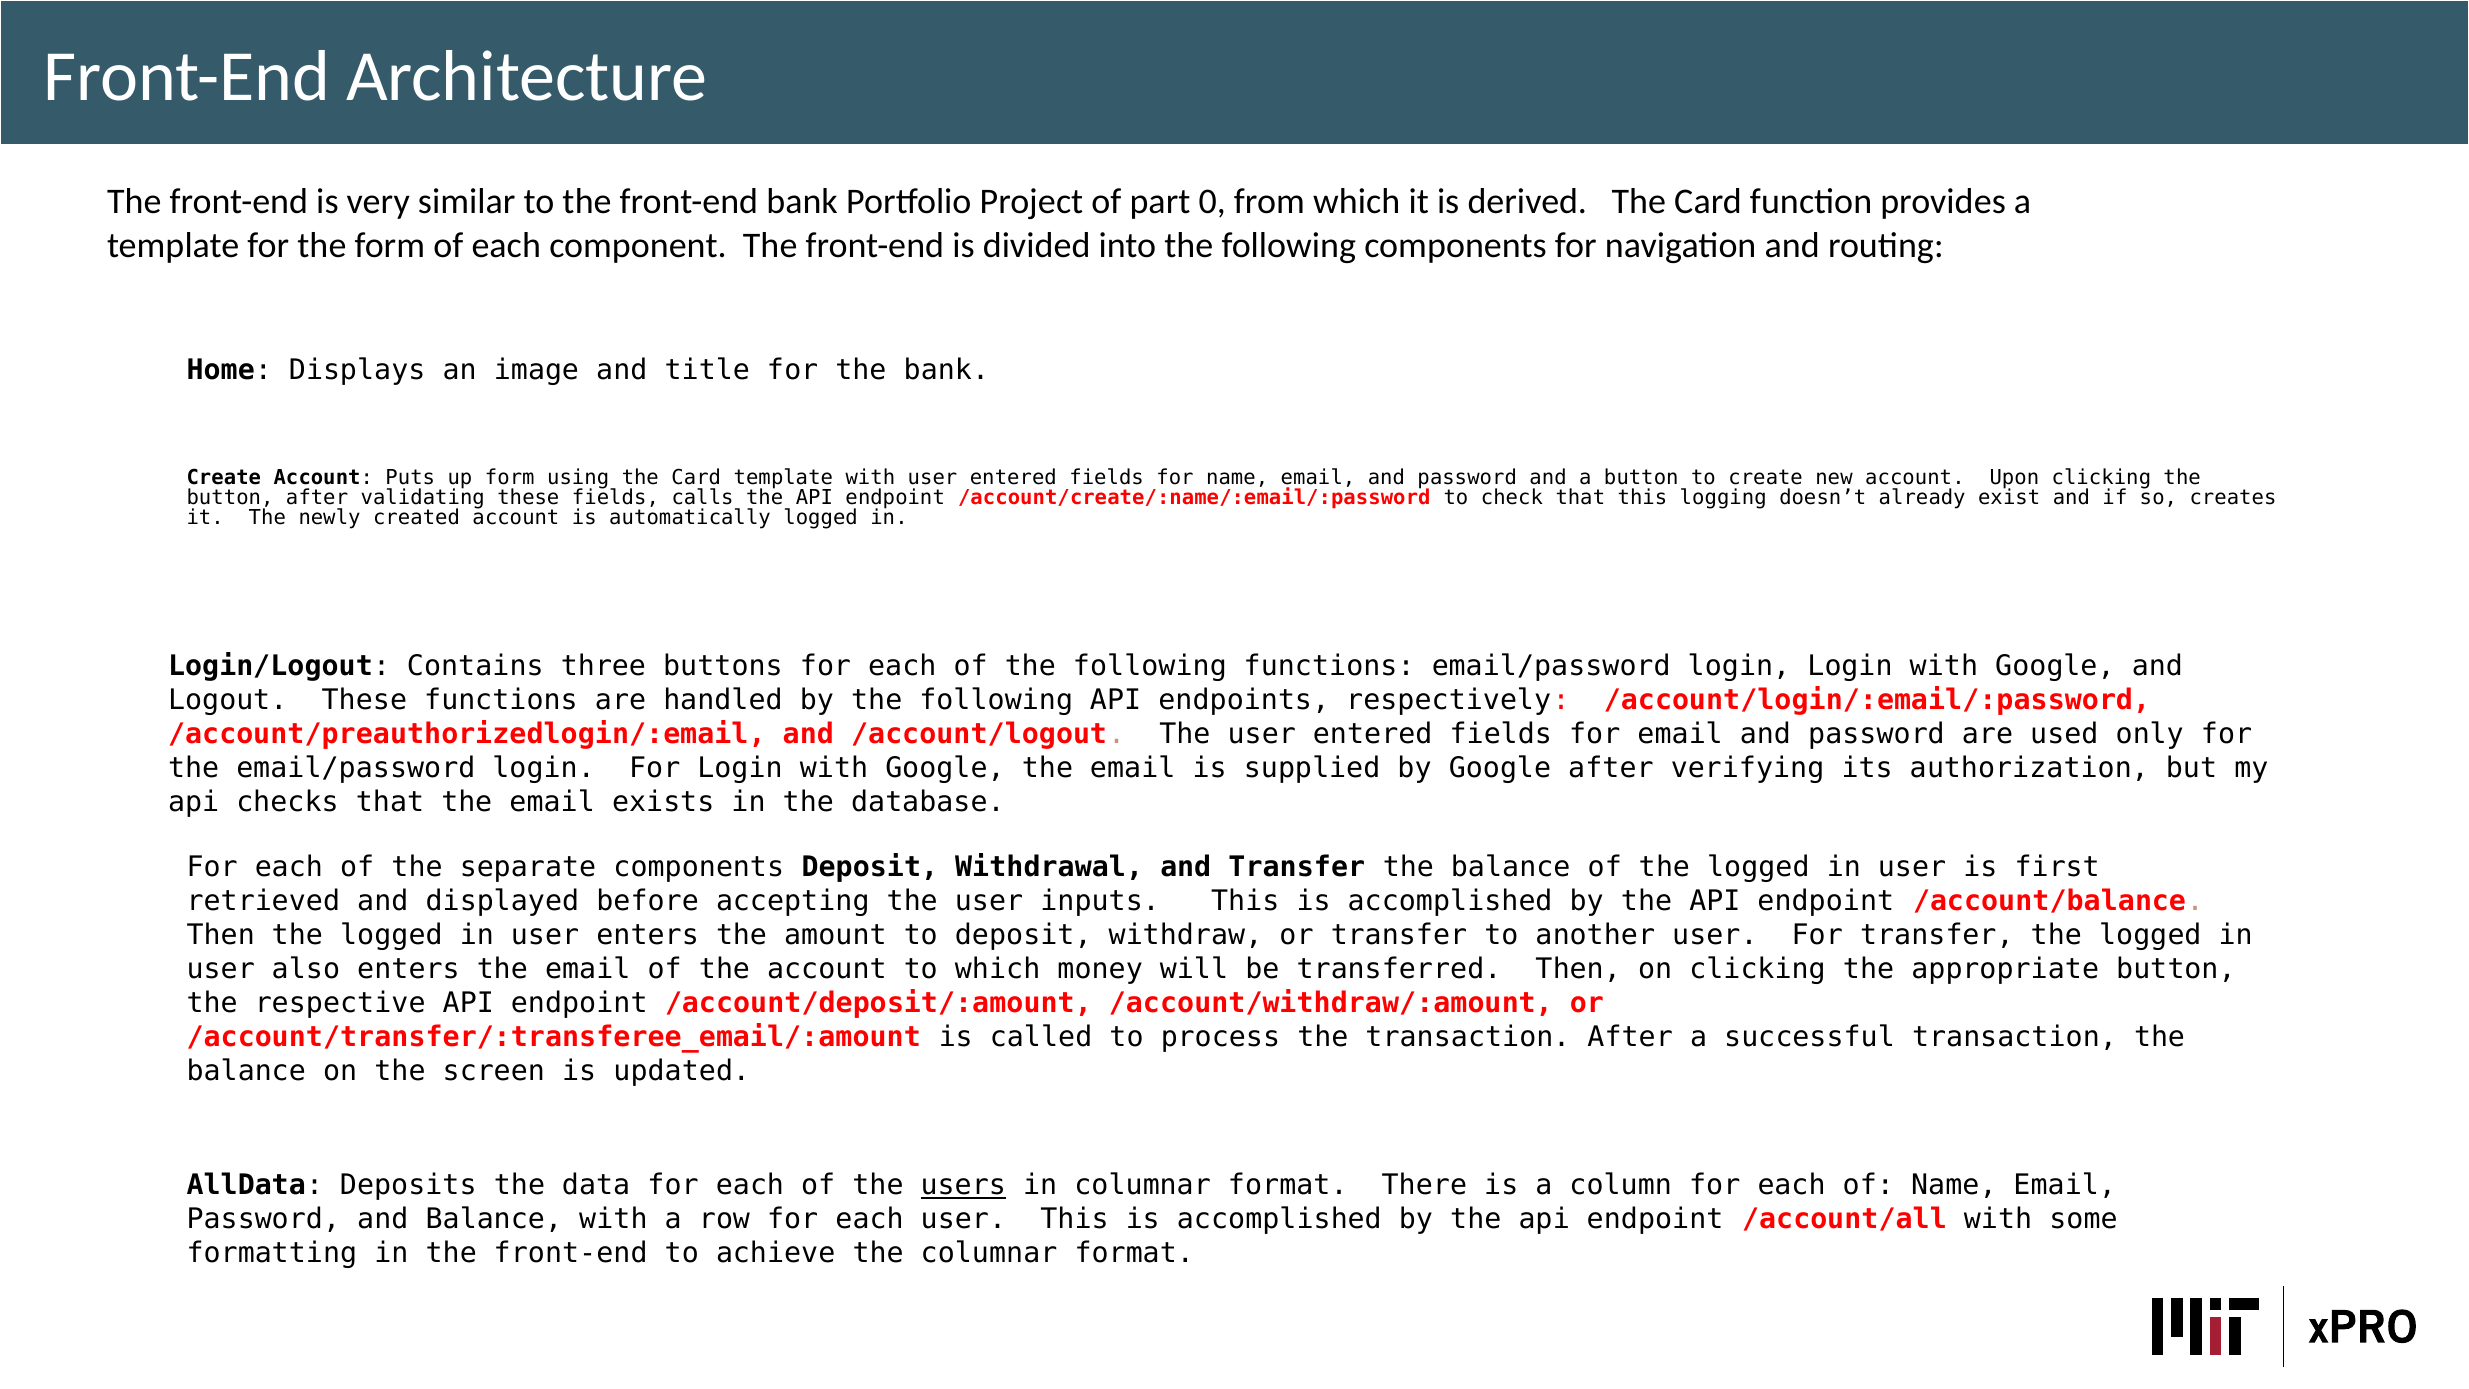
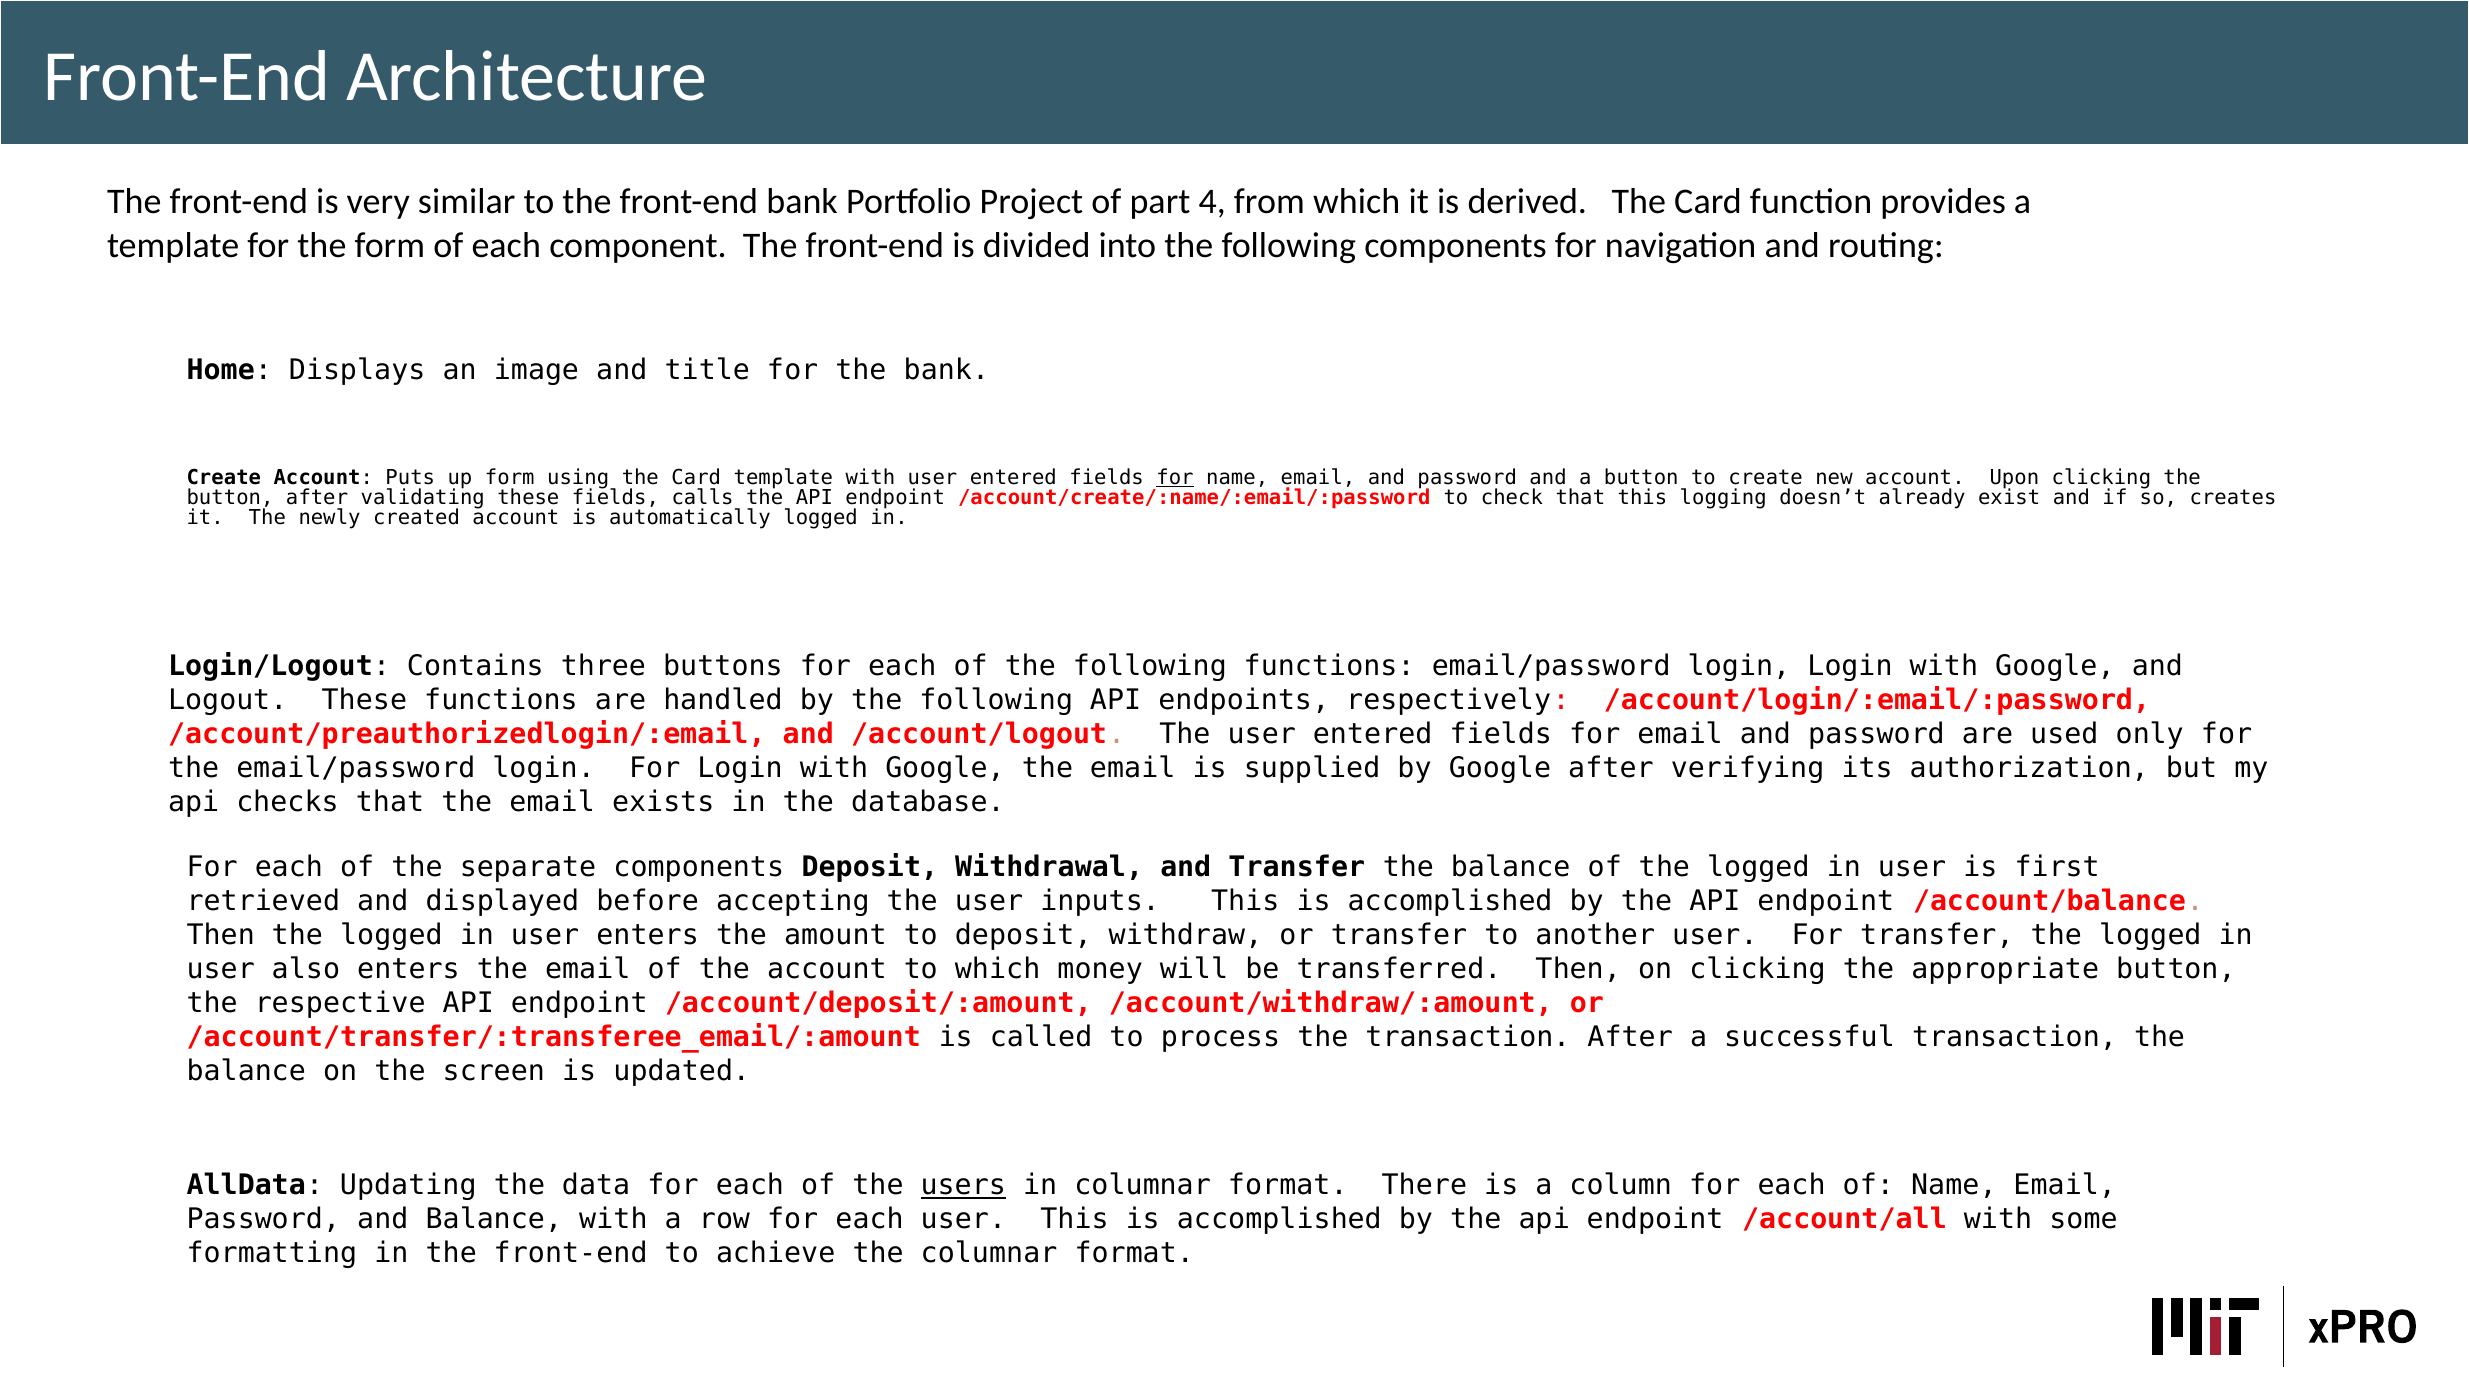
0: 0 -> 4 (1212, 202)
for underline: none -> present (1175, 478)
Deposits: Deposits -> Updating (408, 1185)
